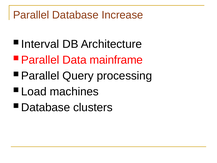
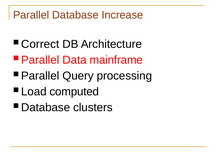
Interval: Interval -> Correct (40, 44)
machines: machines -> computed (74, 92)
